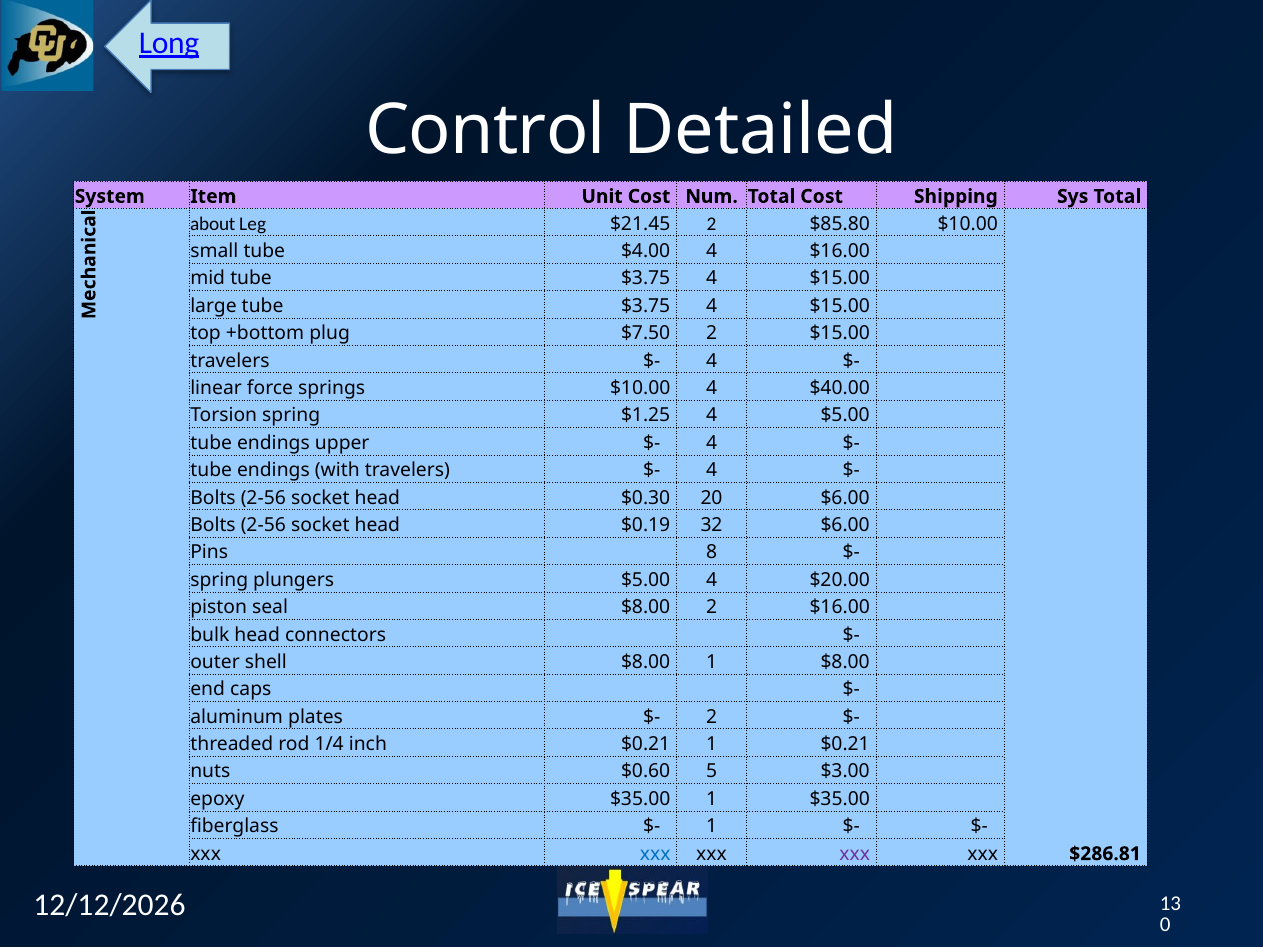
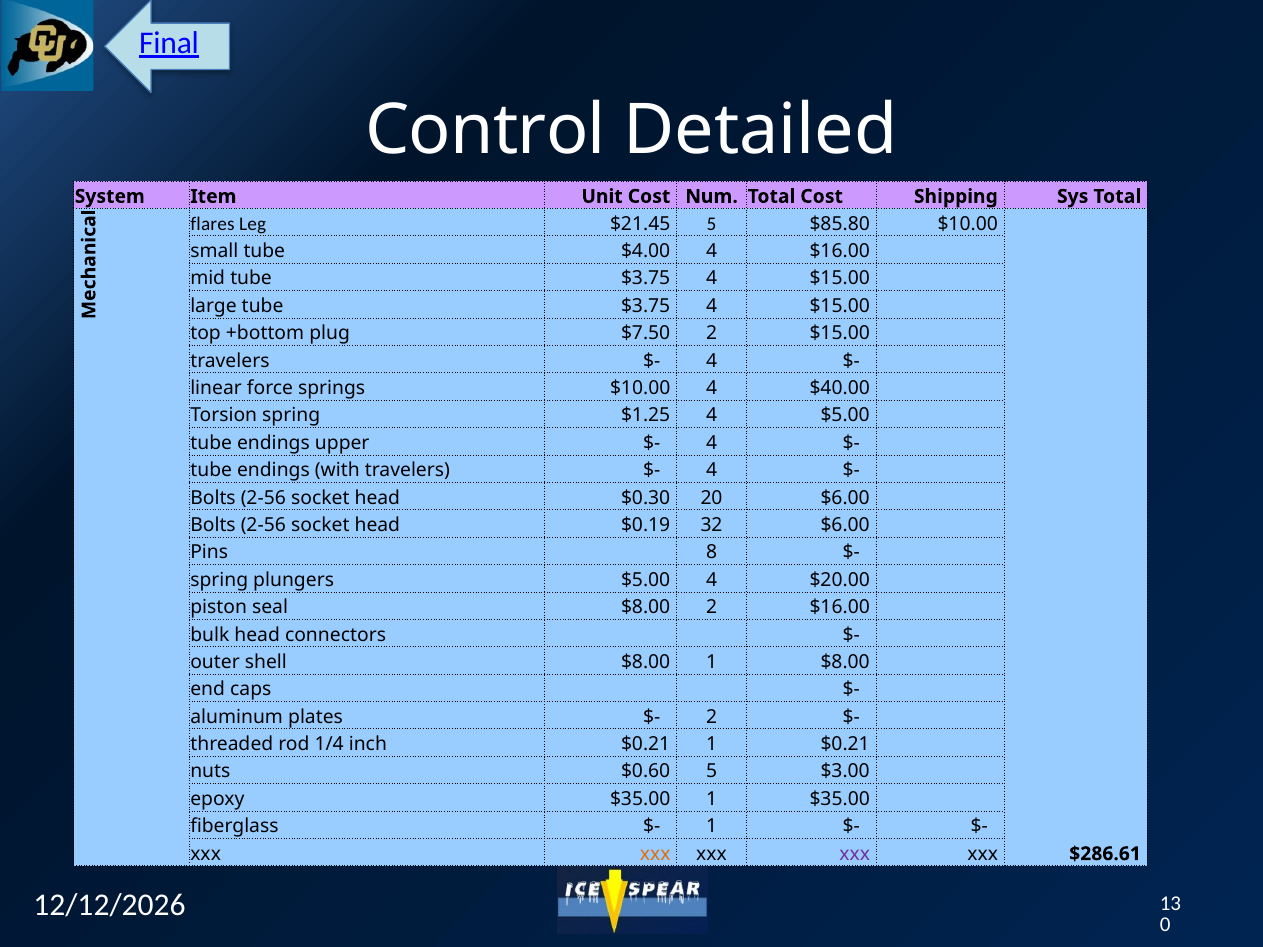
Long: Long -> Final (169, 43)
about: about -> flares (213, 224)
2: 2 -> 5 (712, 224)
xxx colour: blue -> orange (655, 854)
$286.81: $286.81 -> $286.61 (1105, 854)
